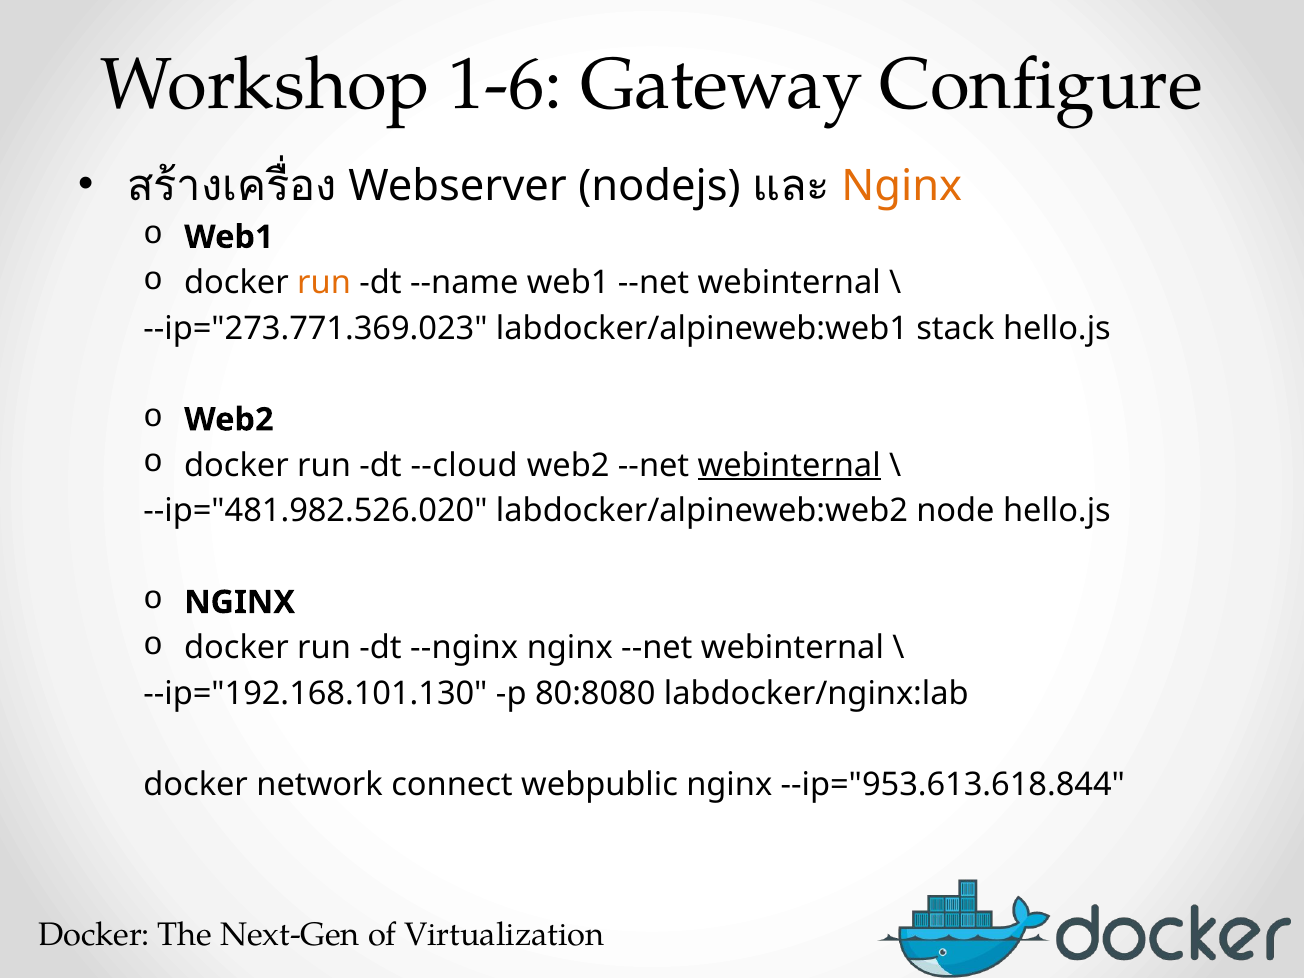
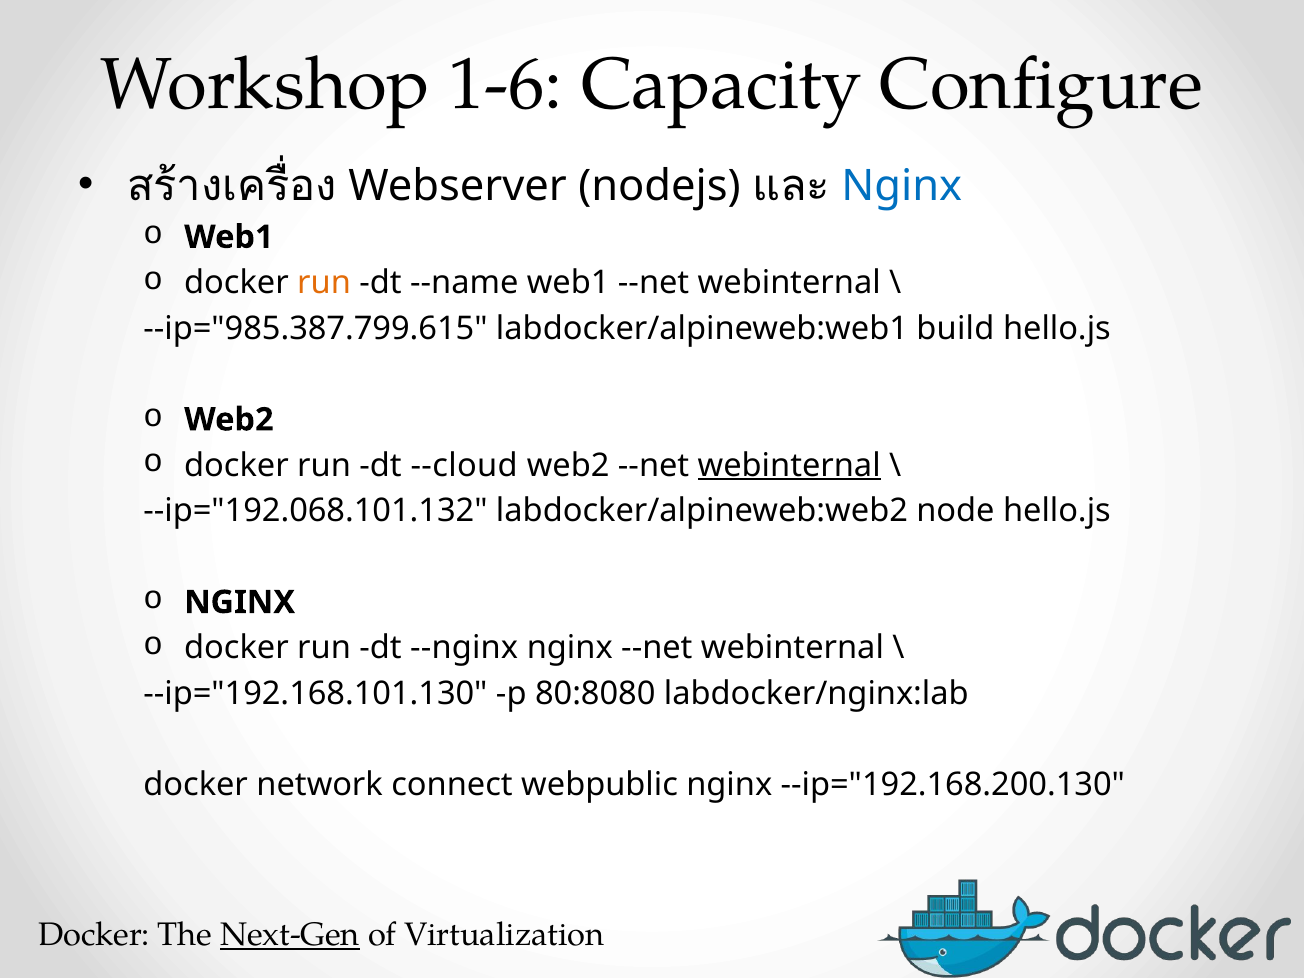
Gateway: Gateway -> Capacity (721, 85)
Nginx colour: orange -> blue (902, 186)
--ip="273.771.369.023: --ip="273.771.369.023 -> --ip="985.387.799.615 (315, 328)
stack: stack -> build (955, 328)
--ip="481.982.526.020: --ip="481.982.526.020 -> --ip="192.068.101.132 (315, 511)
--ip="953.613.618.844: --ip="953.613.618.844 -> --ip="192.168.200.130 (953, 785)
Next-Gen underline: none -> present (290, 935)
